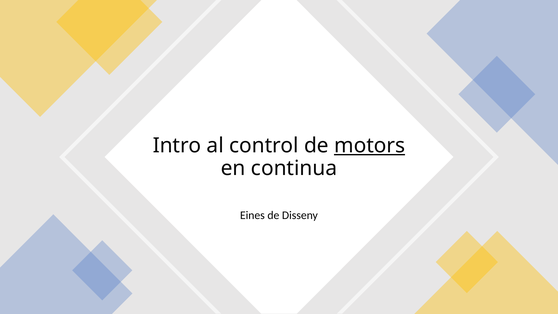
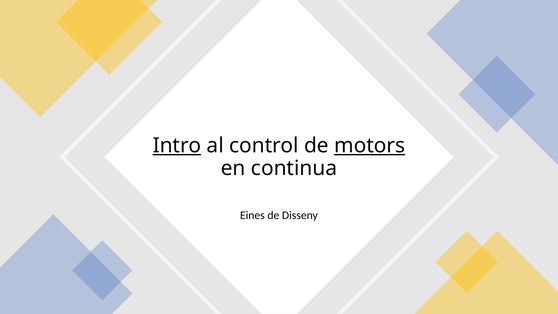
Intro underline: none -> present (177, 145)
